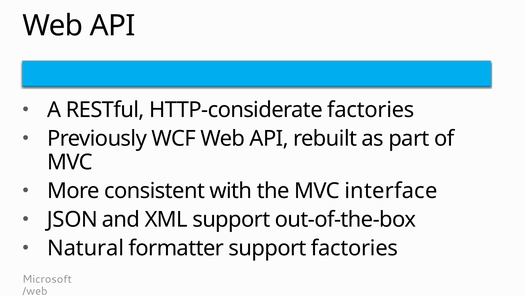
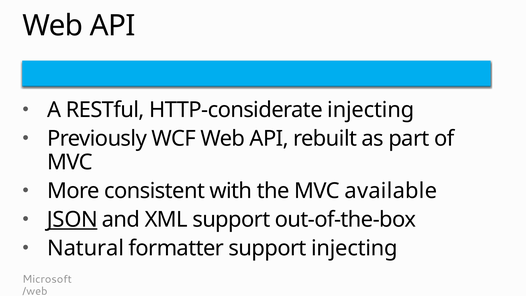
HTTP-considerate factories: factories -> injecting (371, 110)
interface: interface -> available (391, 191)
JSON underline: none -> present (72, 220)
support factories: factories -> injecting (354, 248)
